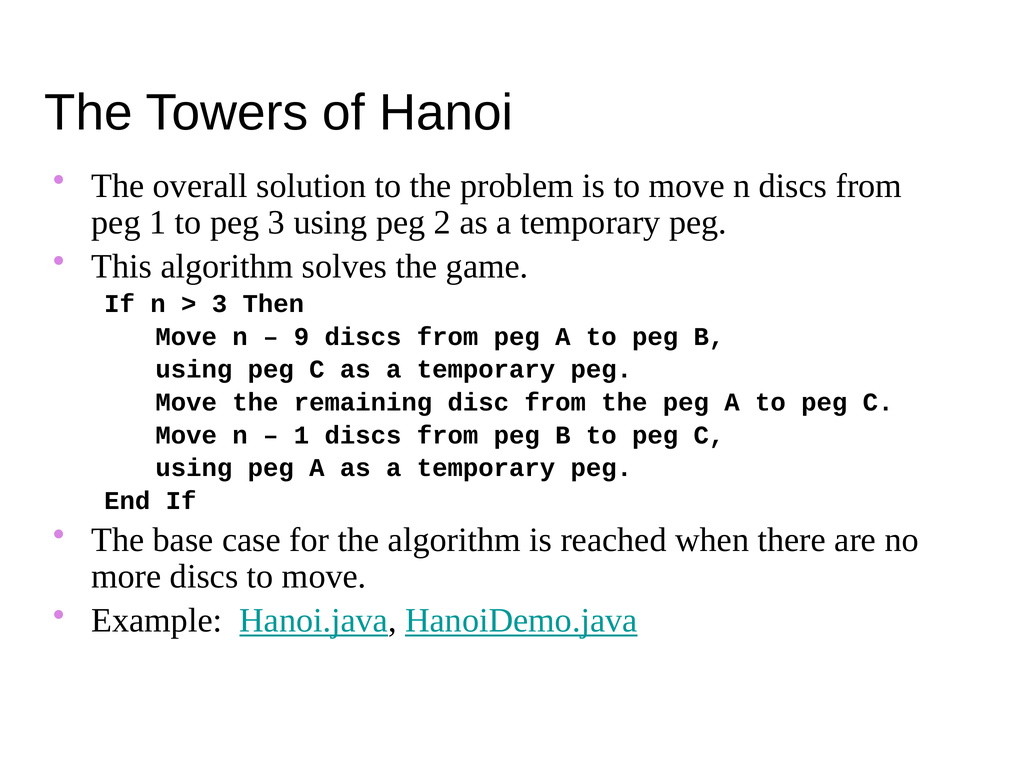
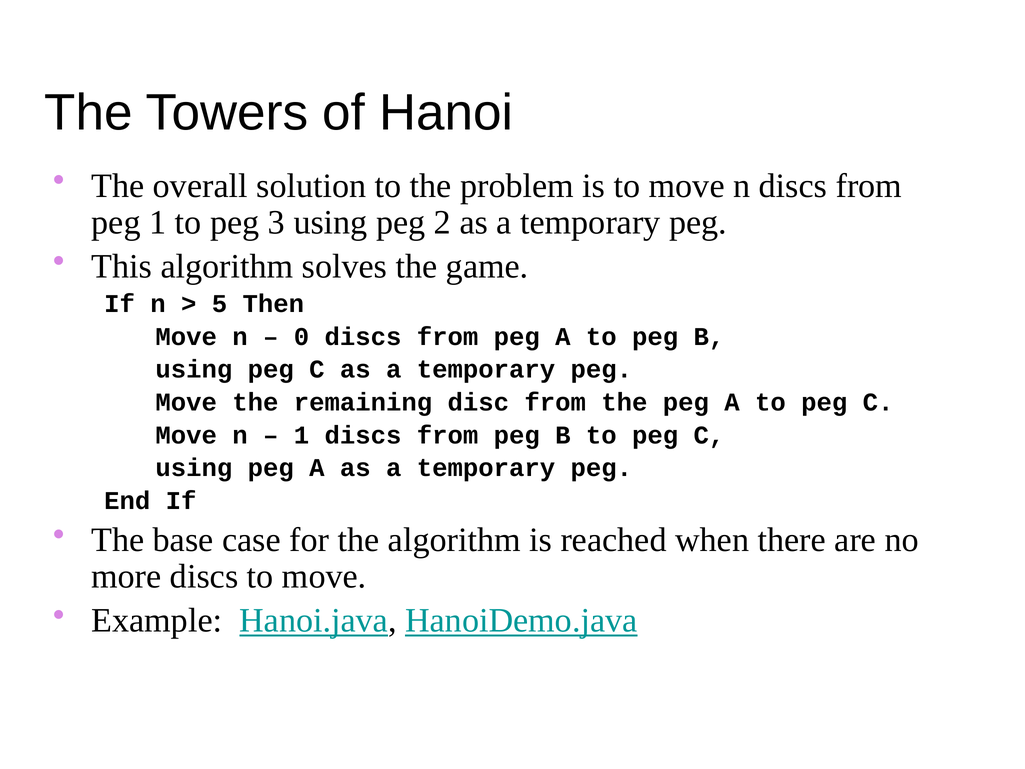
3: 3 -> 5 (220, 304)
9: 9 -> 0 (302, 337)
